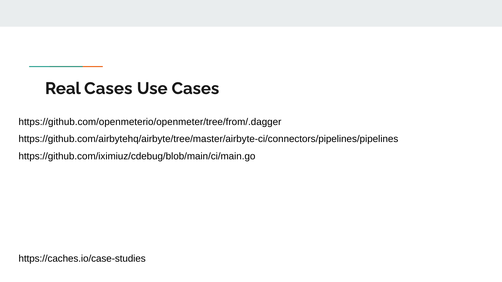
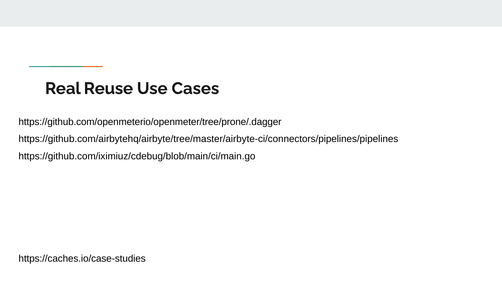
Real Cases: Cases -> Reuse (108, 89)
https://github.com/openmeterio/openmeter/tree/from/.dagger: https://github.com/openmeterio/openmeter/tree/from/.dagger -> https://github.com/openmeterio/openmeter/tree/prone/.dagger (150, 122)
